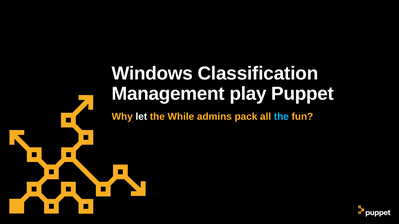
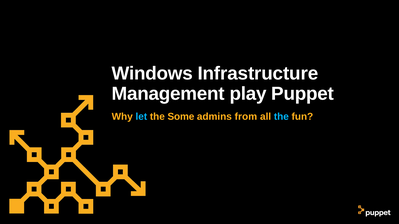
Classification: Classification -> Infrastructure (258, 74)
let colour: white -> light blue (141, 117)
While: While -> Some (181, 117)
pack: pack -> from (246, 117)
